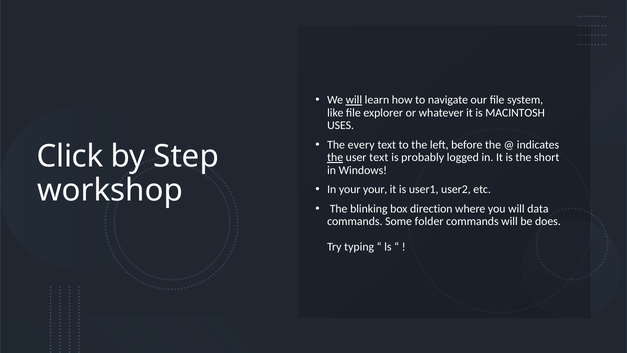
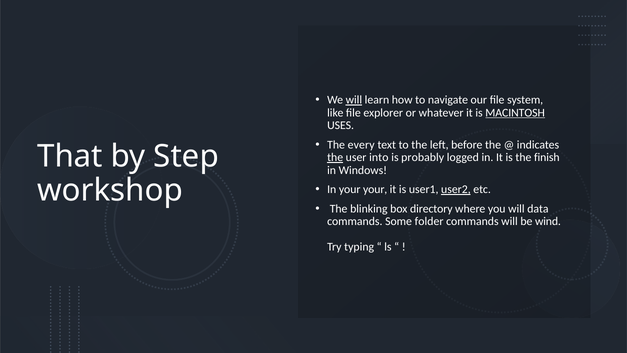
MACINTOSH underline: none -> present (515, 113)
Click: Click -> That (70, 156)
user text: text -> into (379, 157)
short: short -> finish (547, 157)
user2 underline: none -> present (456, 189)
direction: direction -> directory (431, 208)
does: does -> wind (548, 221)
